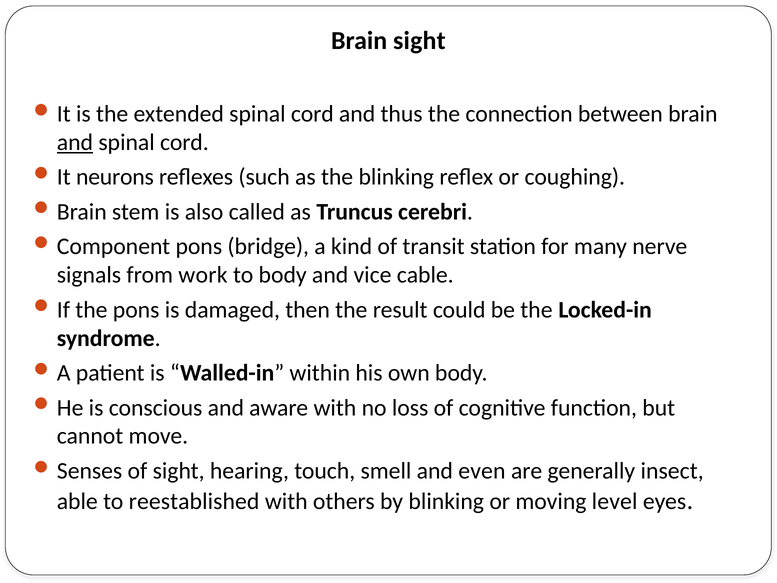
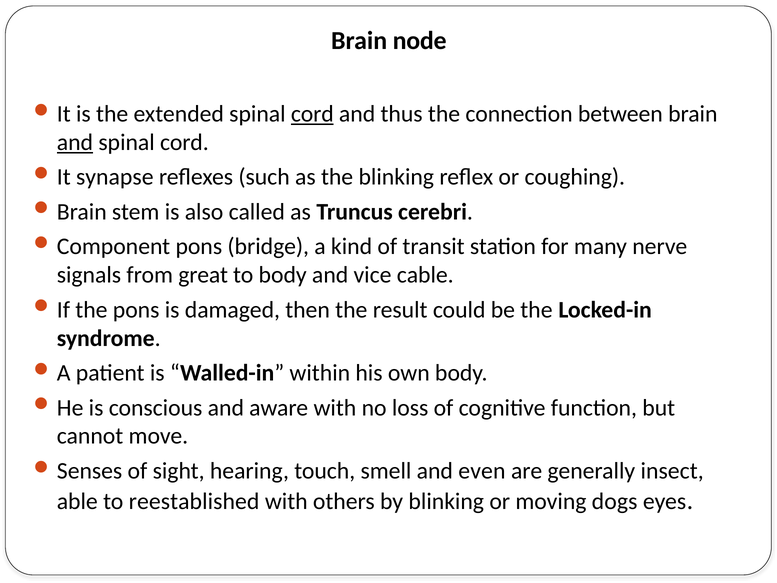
Brain sight: sight -> node (420, 41)
cord underline: none -> present (312, 114)
neurons: neurons -> synapse (115, 177)
work: work -> great (203, 275)
level: level -> dogs (615, 501)
